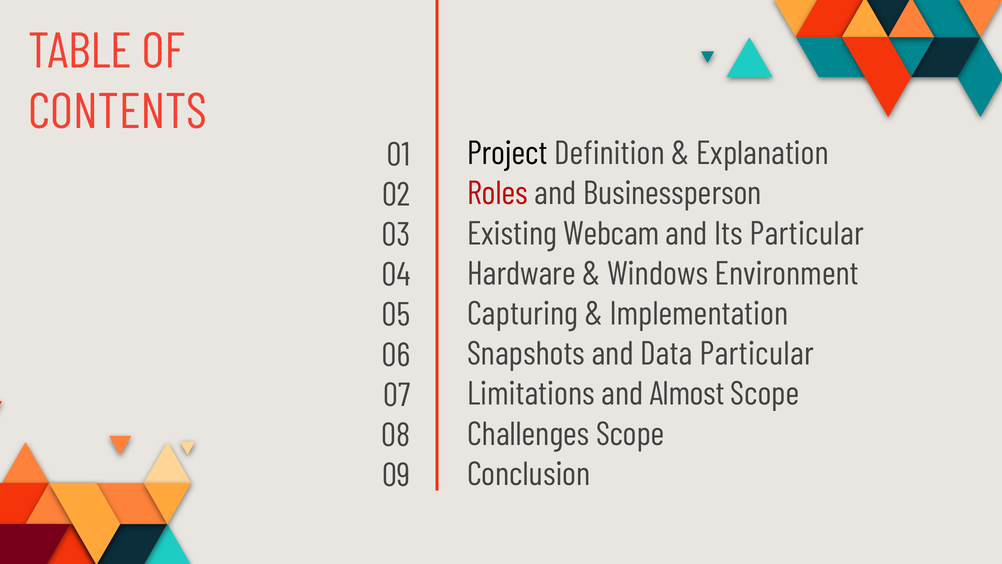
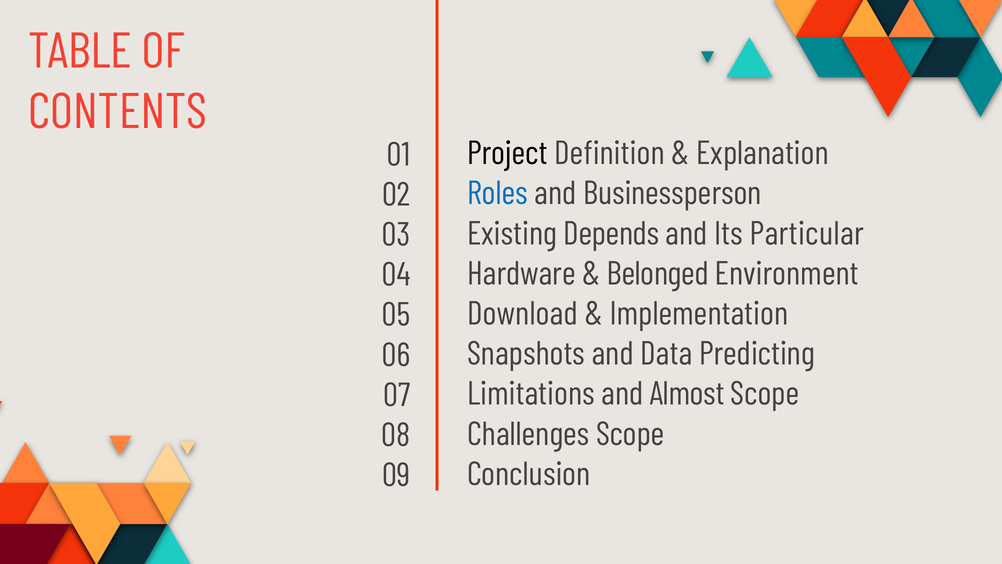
Roles colour: red -> blue (497, 193)
Webcam: Webcam -> Depends (611, 233)
Windows: Windows -> Belonged (658, 273)
Capturing: Capturing -> Download (522, 313)
Data Particular: Particular -> Predicting (757, 354)
